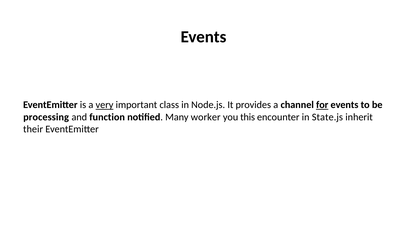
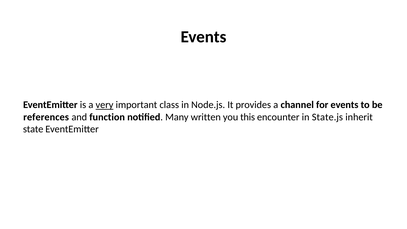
for underline: present -> none (322, 105)
processing: processing -> references (46, 117)
worker: worker -> written (206, 117)
their: their -> state (33, 129)
